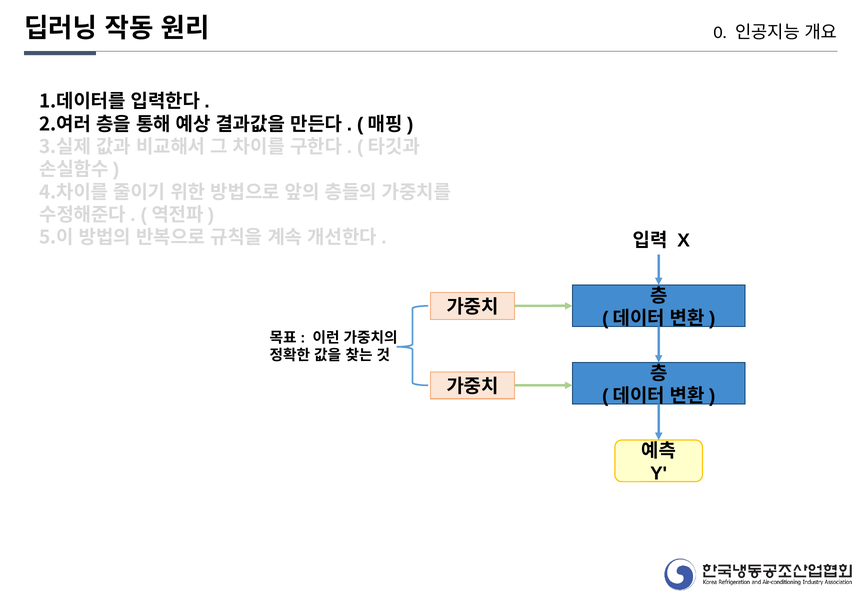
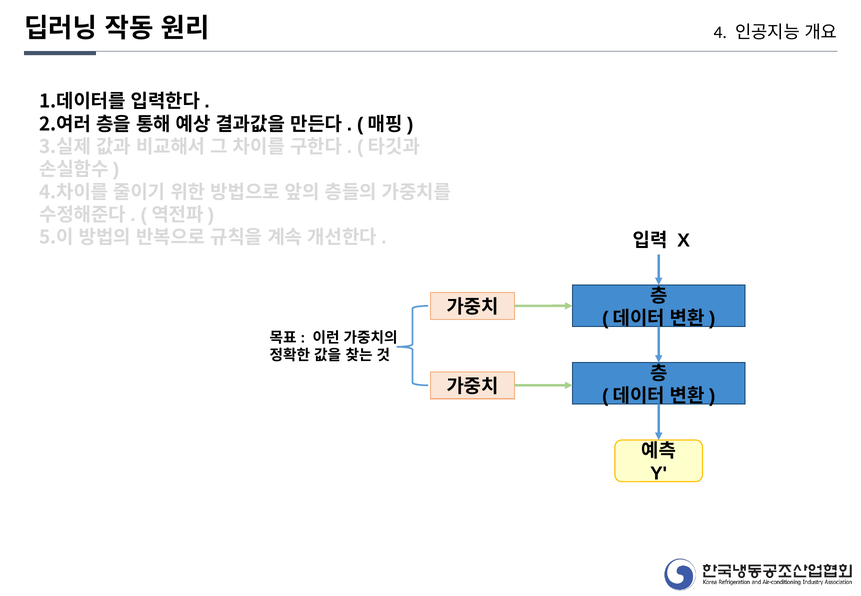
0: 0 -> 4 (720, 33)
